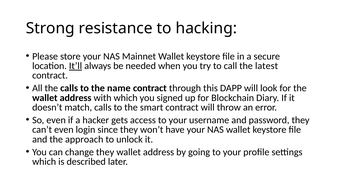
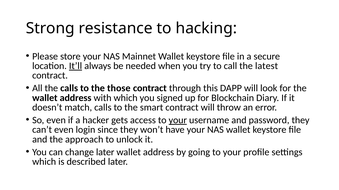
name: name -> those (119, 88)
your underline: none -> present (178, 121)
change they: they -> later (105, 153)
